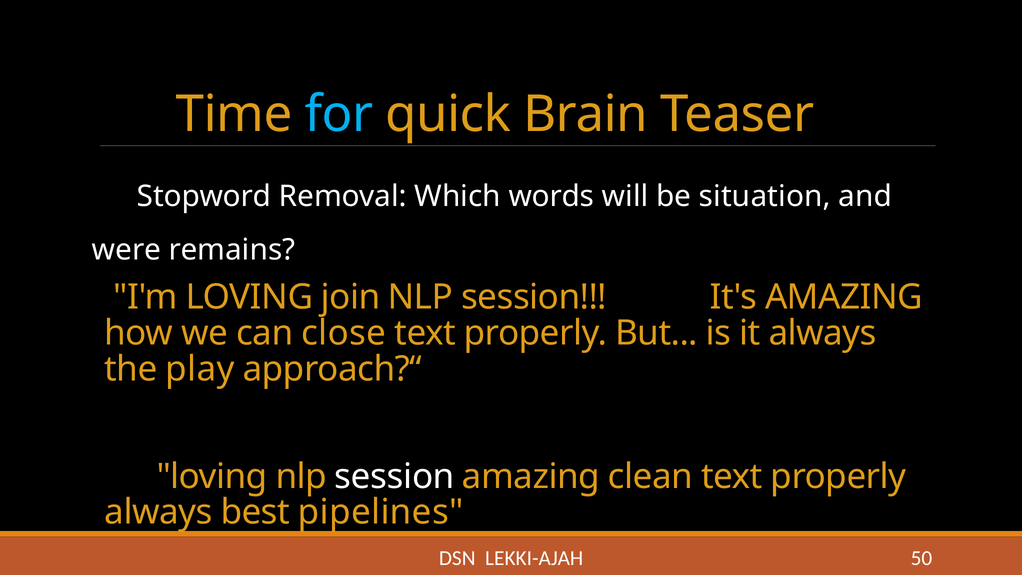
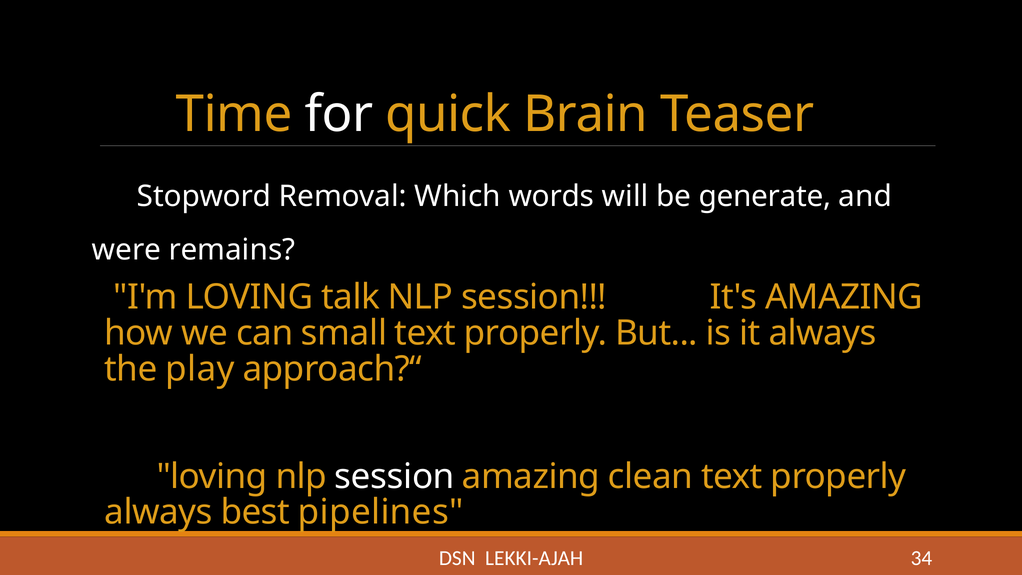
for colour: light blue -> white (339, 115)
situation: situation -> generate (765, 196)
join: join -> talk (351, 297)
close: close -> small (344, 333)
50: 50 -> 34 (921, 558)
